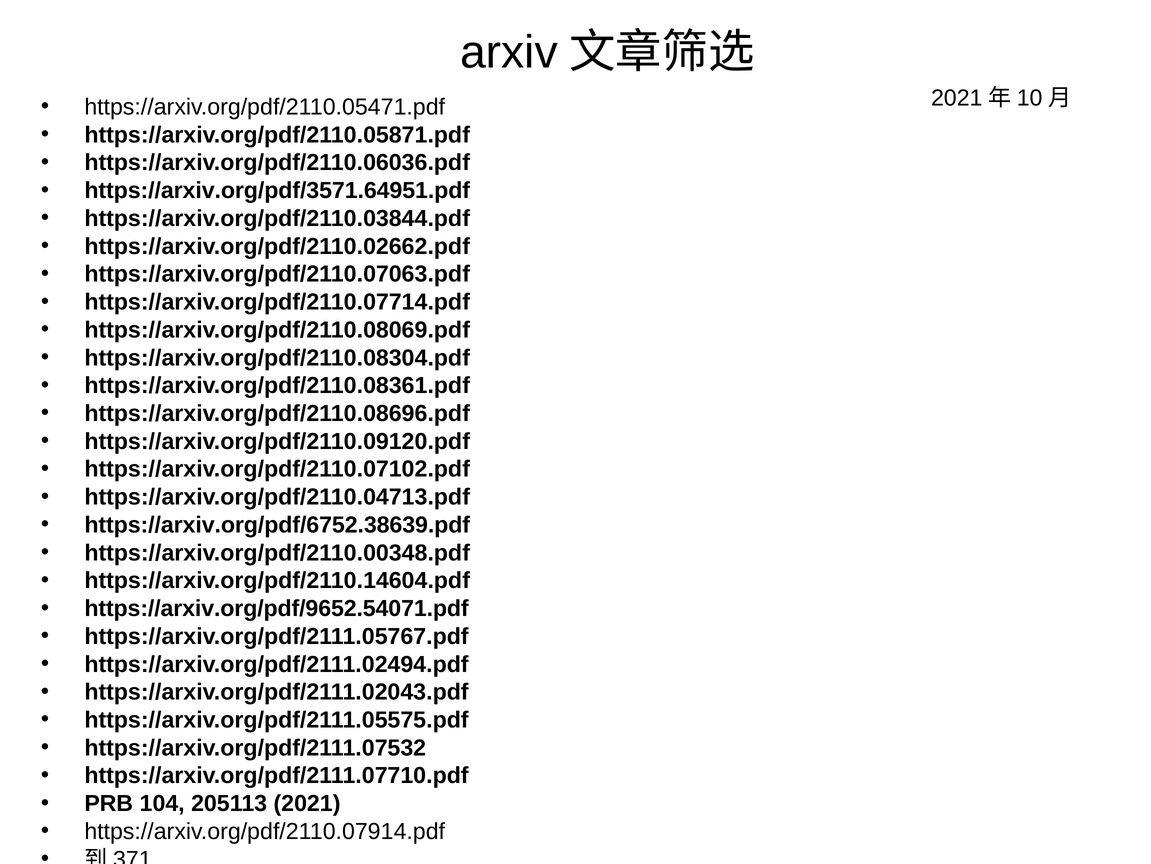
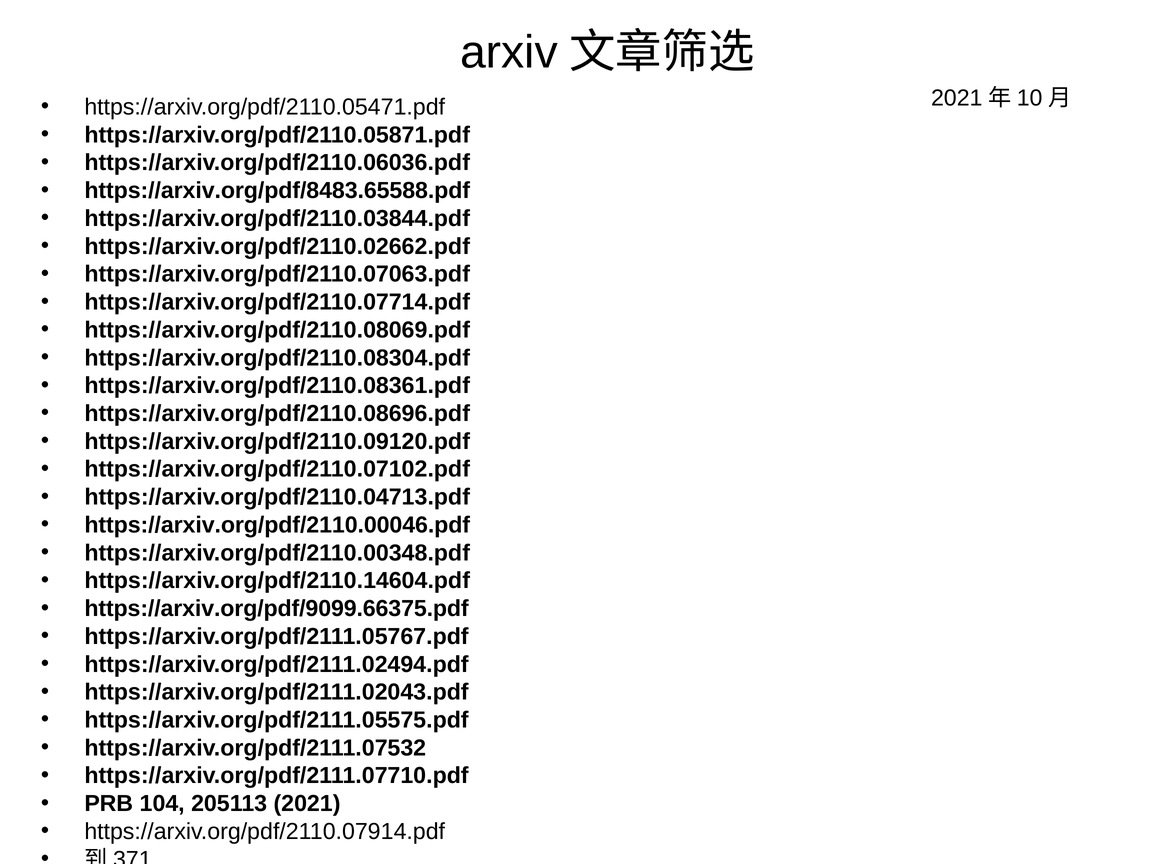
https://arxiv.org/pdf/3571.64951.pdf: https://arxiv.org/pdf/3571.64951.pdf -> https://arxiv.org/pdf/8483.65588.pdf (277, 191)
https://arxiv.org/pdf/6752.38639.pdf: https://arxiv.org/pdf/6752.38639.pdf -> https://arxiv.org/pdf/2110.00046.pdf (277, 525)
https://arxiv.org/pdf/9652.54071.pdf: https://arxiv.org/pdf/9652.54071.pdf -> https://arxiv.org/pdf/9099.66375.pdf (277, 608)
